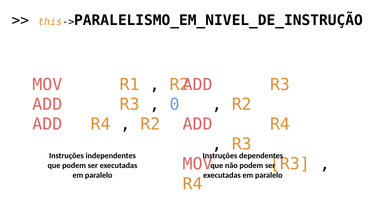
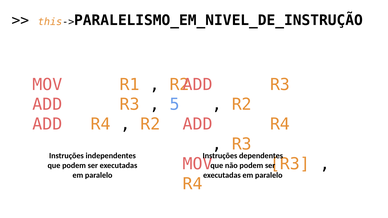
0: 0 -> 5 (175, 105)
